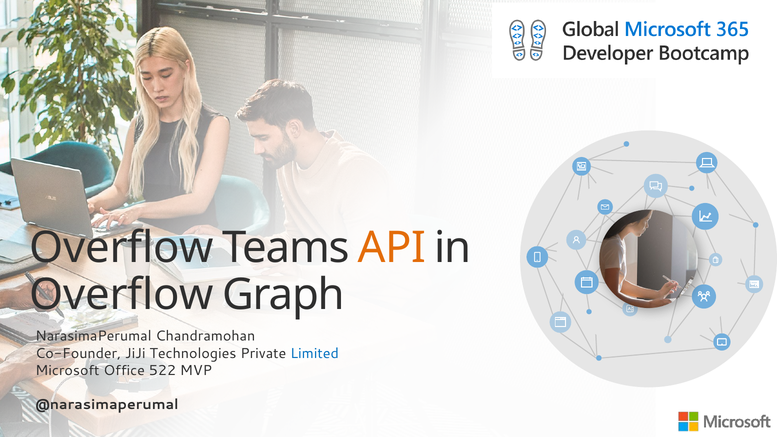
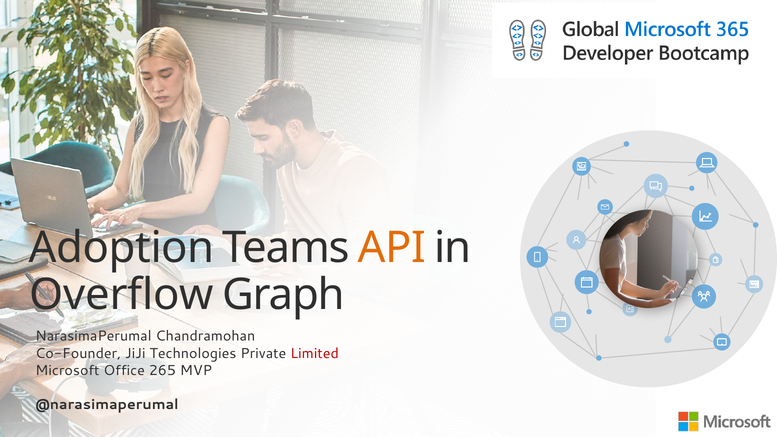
Overflow: Overflow -> Adoption (122, 248)
Limited colour: blue -> red (314, 353)
522: 522 -> 265 (162, 371)
